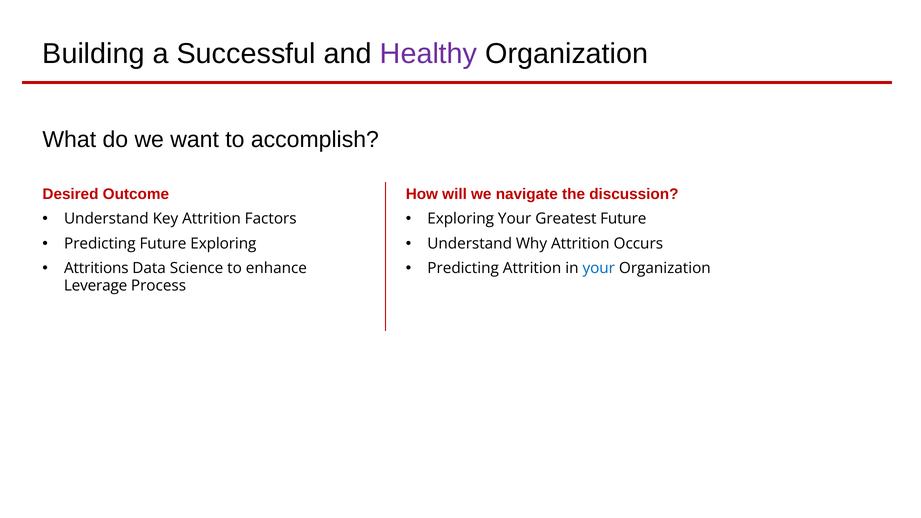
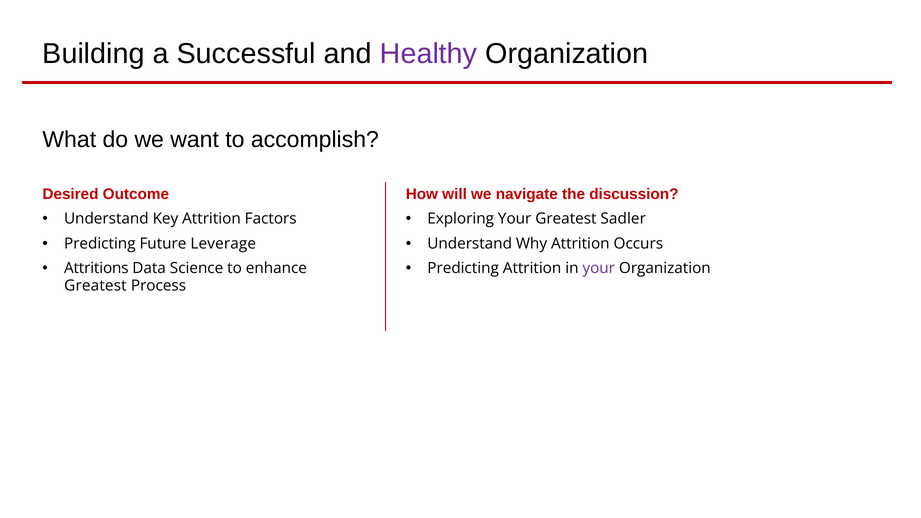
Greatest Future: Future -> Sadler (623, 219)
Future Exploring: Exploring -> Leverage (223, 244)
your colour: blue -> purple (599, 268)
Leverage: Leverage -> Greatest (95, 286)
